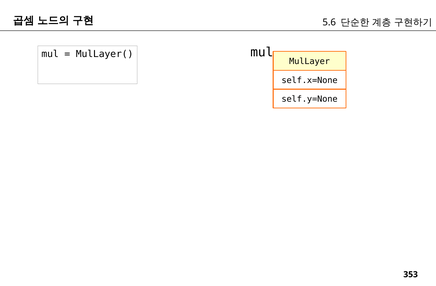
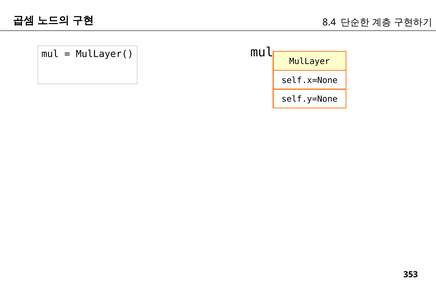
5.6: 5.6 -> 8.4 (329, 22)
